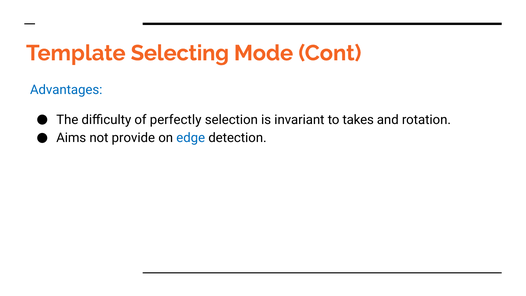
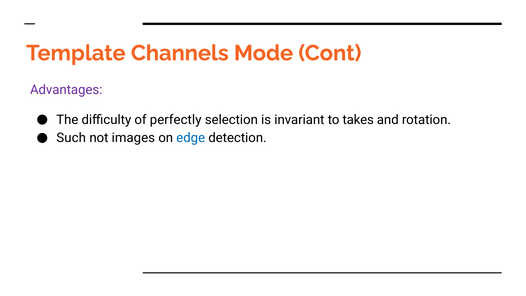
Selecting: Selecting -> Channels (180, 53)
Advantages colour: blue -> purple (66, 90)
Aims: Aims -> Such (71, 138)
provide: provide -> images (133, 138)
